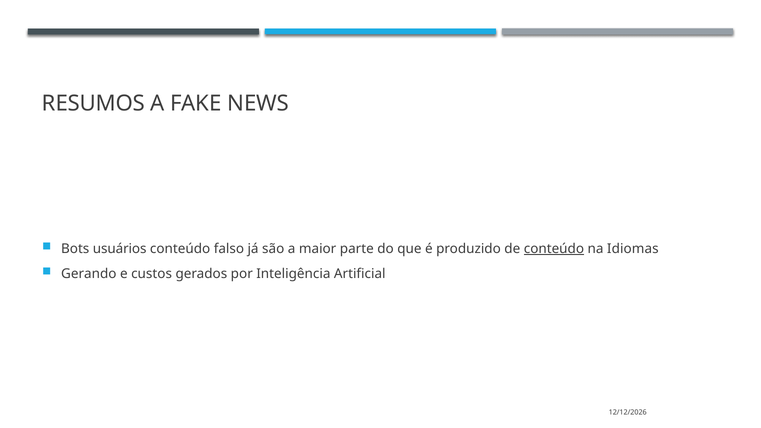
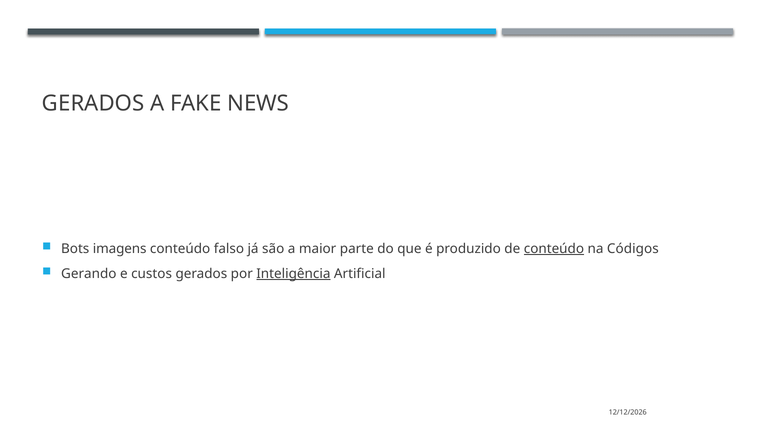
RESUMOS: RESUMOS -> GERADOS (93, 103)
usuários: usuários -> imagens (120, 249)
Idiomas: Idiomas -> Códigos (633, 249)
Inteligência underline: none -> present (293, 274)
